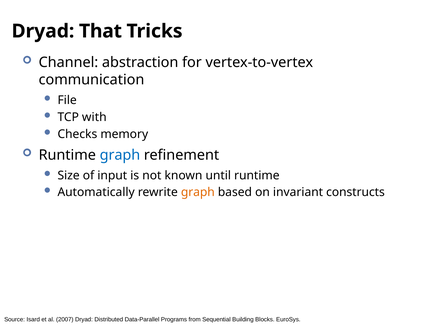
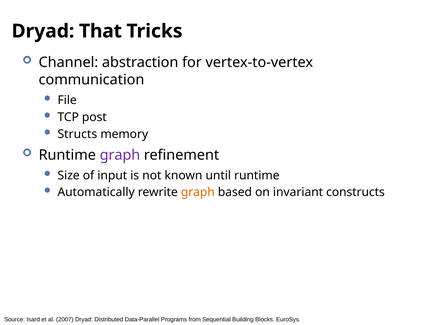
with: with -> post (94, 117)
Checks: Checks -> Structs (77, 134)
graph colour: blue -> purple (120, 155)
